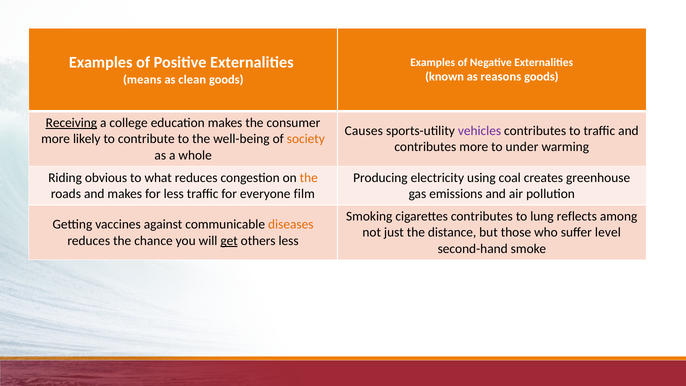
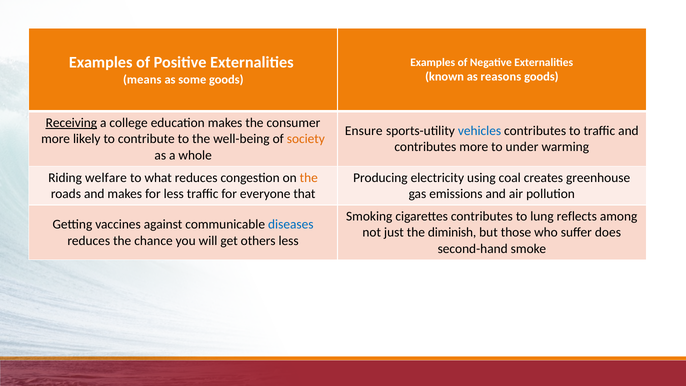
clean: clean -> some (192, 80)
Causes: Causes -> Ensure (364, 131)
vehicles colour: purple -> blue (479, 131)
obvious: obvious -> welfare (106, 178)
film: film -> that (304, 194)
diseases colour: orange -> blue (291, 224)
distance: distance -> diminish (452, 232)
level: level -> does (608, 232)
get underline: present -> none (229, 241)
